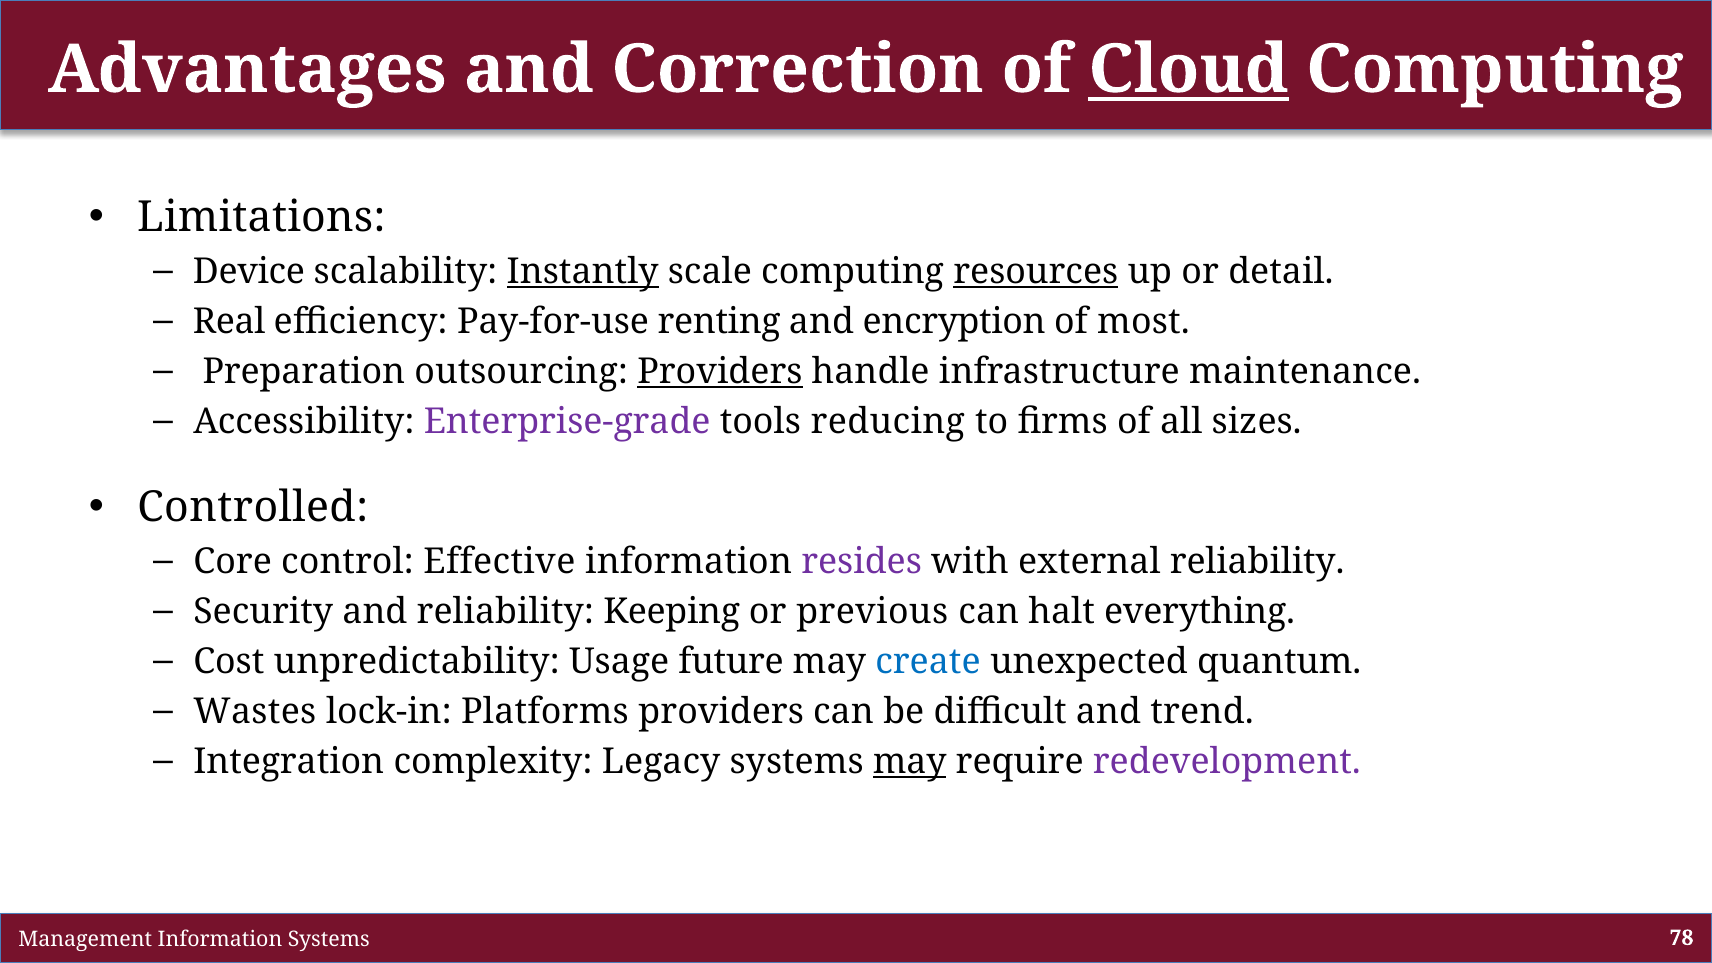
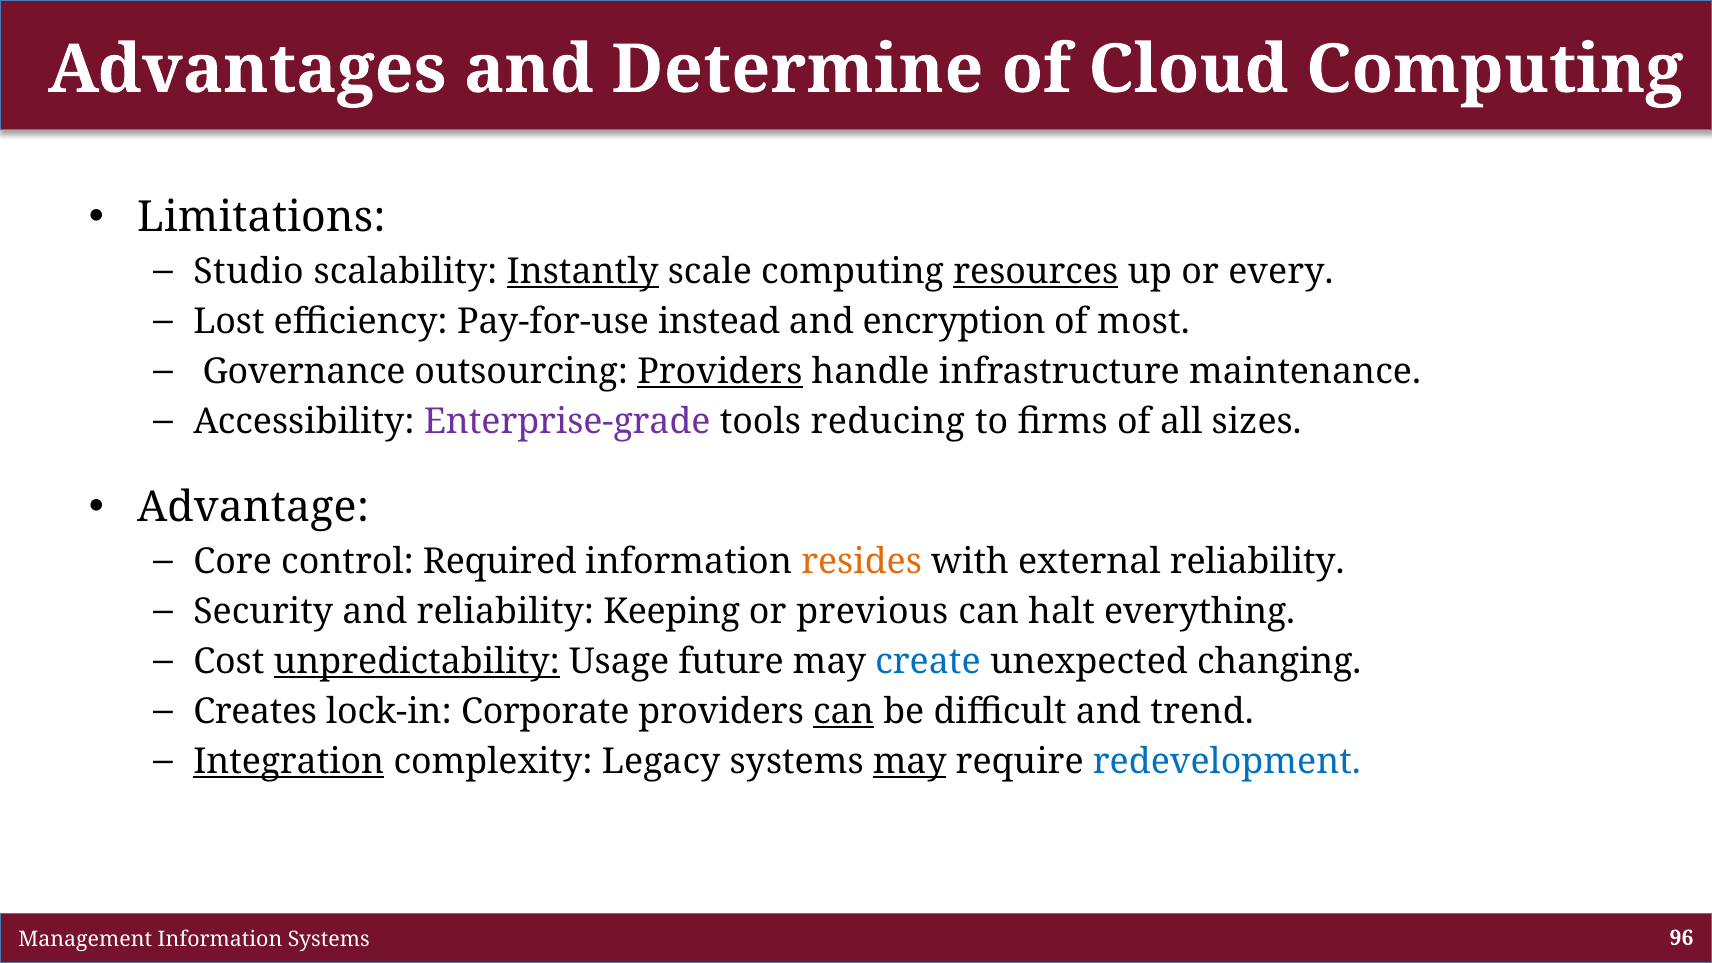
Correction: Correction -> Determine (797, 70)
Cloud underline: present -> none (1189, 70)
Device: Device -> Studio (249, 272)
detail: detail -> every (1281, 272)
Real: Real -> Lost (229, 322)
renting: renting -> instead (719, 322)
Preparation: Preparation -> Governance (304, 372)
Controlled: Controlled -> Advantage (253, 508)
Effective: Effective -> Required (500, 562)
resides colour: purple -> orange (862, 562)
unpredictability underline: none -> present (417, 662)
quantum: quantum -> changing (1279, 662)
Wastes: Wastes -> Creates (255, 712)
Platforms: Platforms -> Corporate (545, 712)
can underline: none -> present (843, 712)
Integration underline: none -> present (289, 762)
redevelopment colour: purple -> blue (1227, 762)
78: 78 -> 96 (1681, 938)
